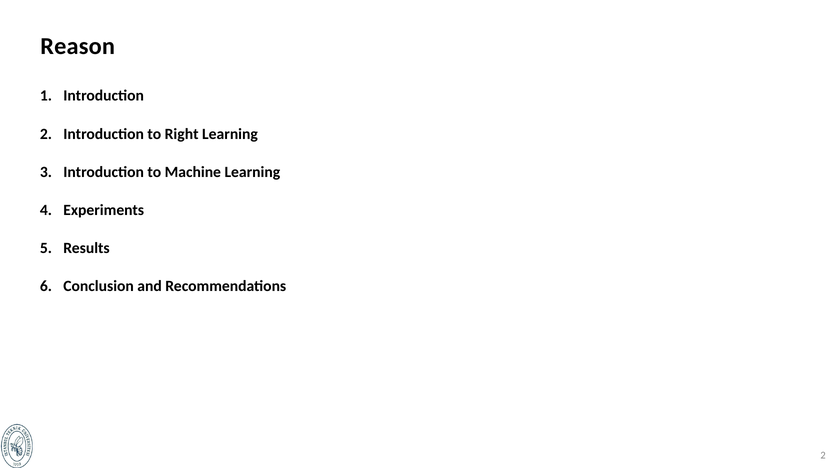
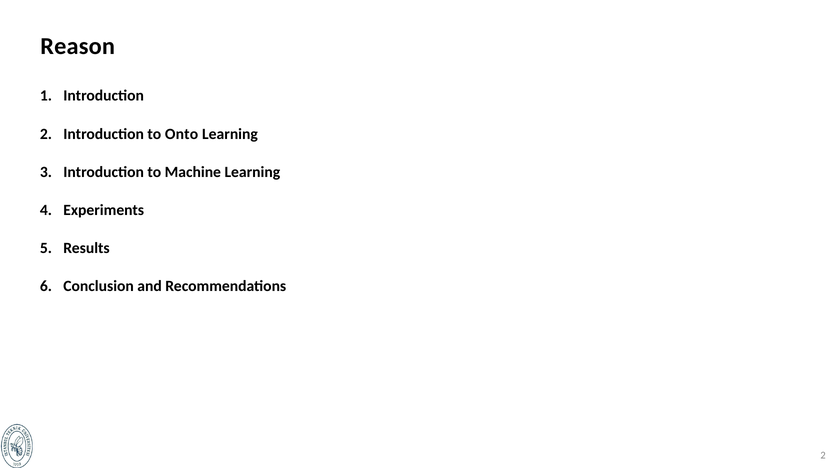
Right: Right -> Onto (182, 134)
